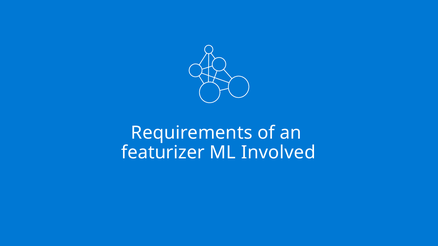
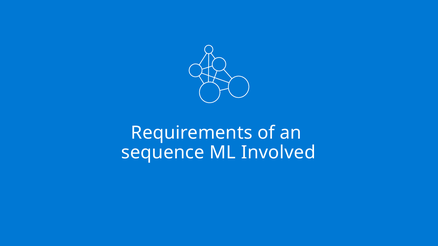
featurizer: featurizer -> sequence (163, 153)
